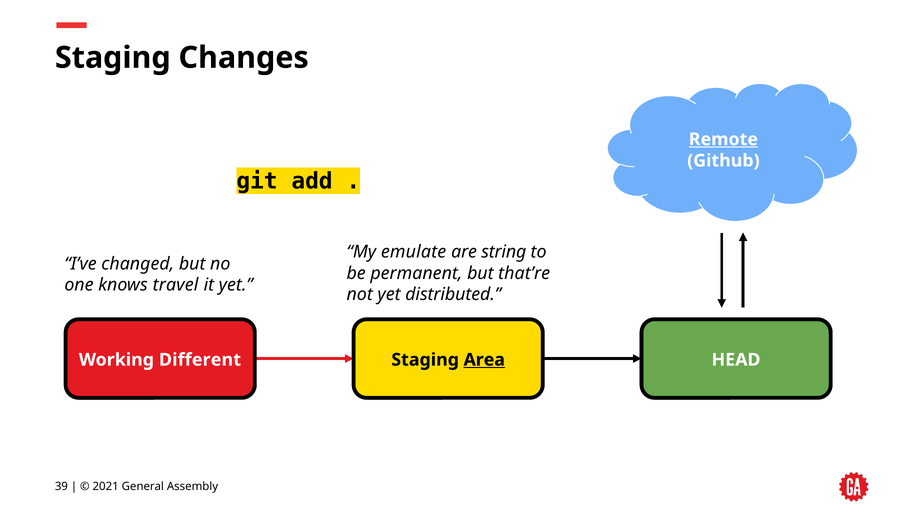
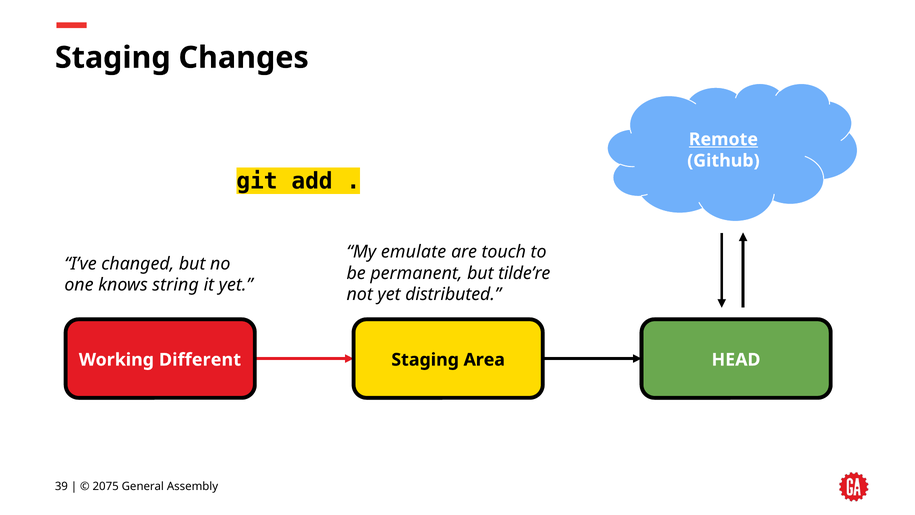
string: string -> touch (504, 252)
that’re: that’re -> tilde’re (524, 273)
travel: travel -> string (176, 285)
Area underline: present -> none (484, 360)
2021: 2021 -> 2075 (106, 486)
